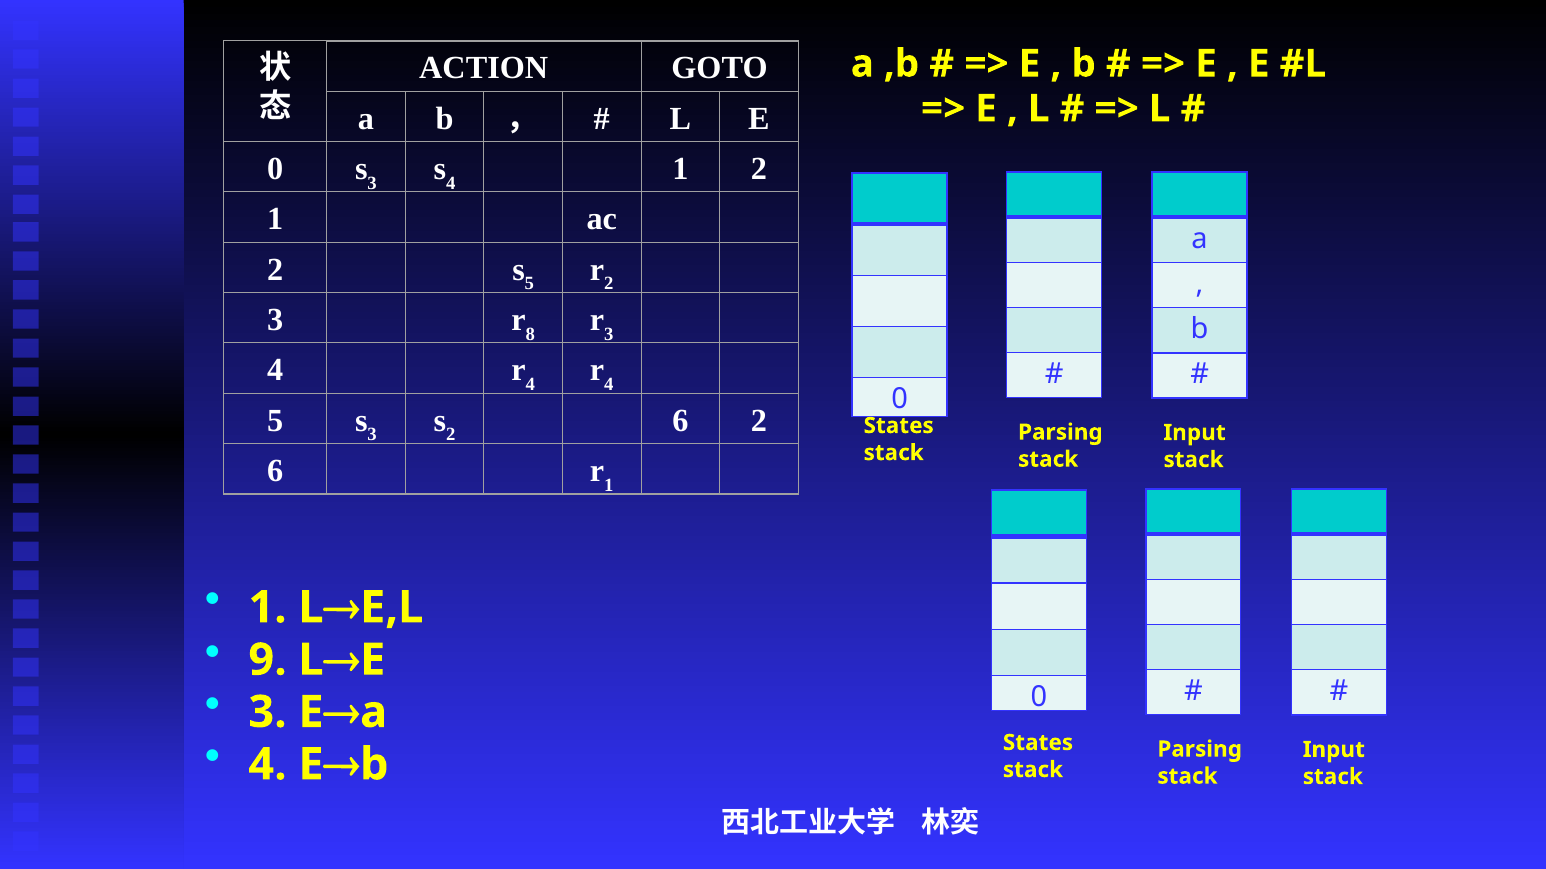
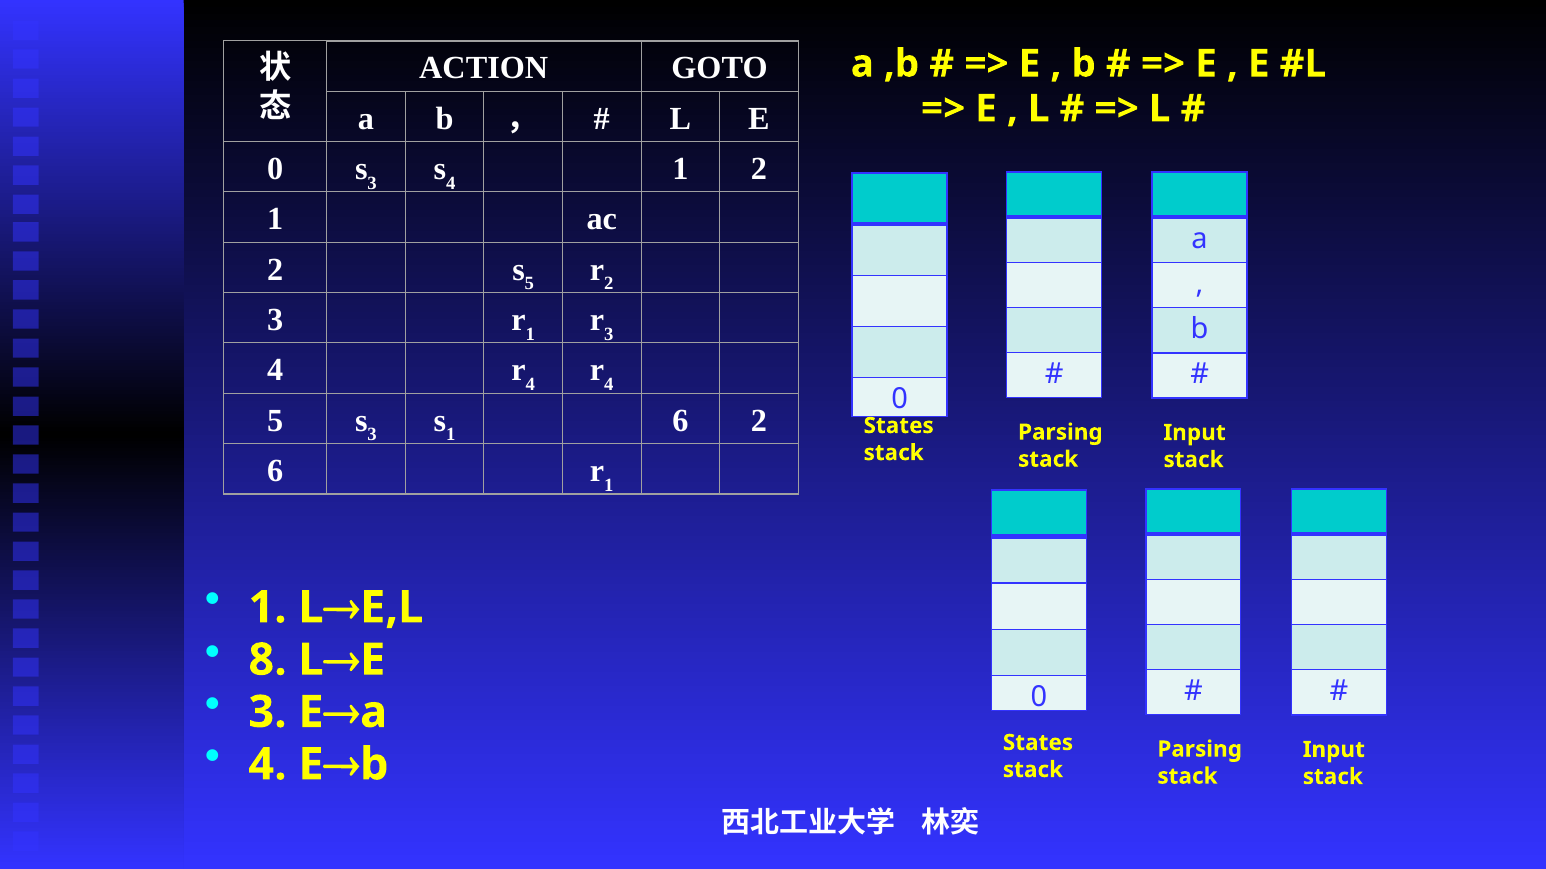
8: 8 -> 1 (530, 334)
2: 2 -> 1 (451, 435)
9: 9 -> 8 (268, 660)
